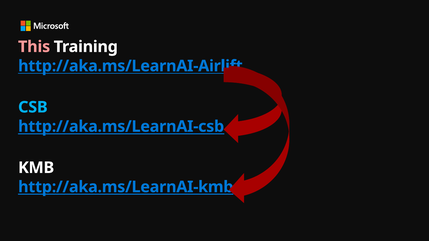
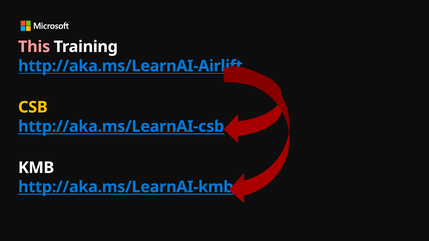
CSB colour: light blue -> yellow (33, 107)
